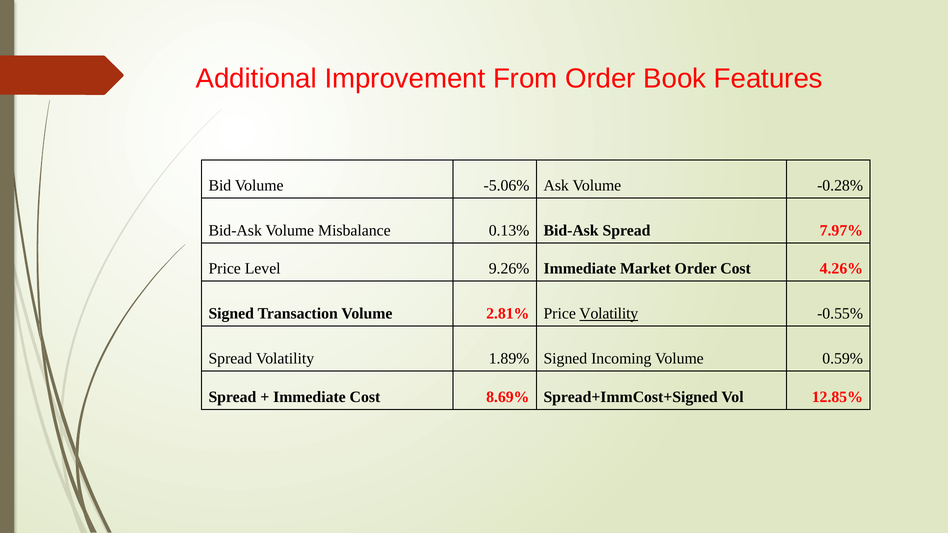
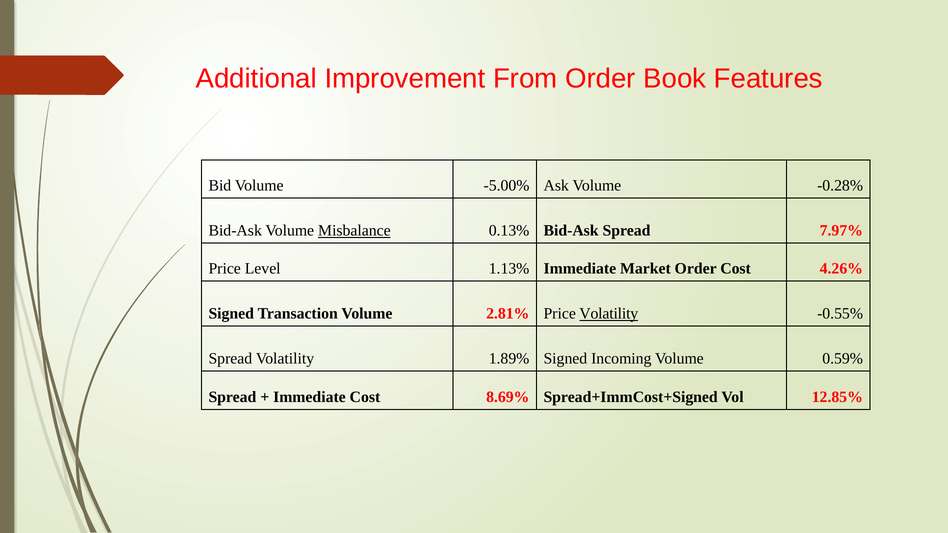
-5.06%: -5.06% -> -5.00% (507, 186)
Misbalance underline: none -> present (354, 231)
9.26%: 9.26% -> 1.13% (509, 269)
